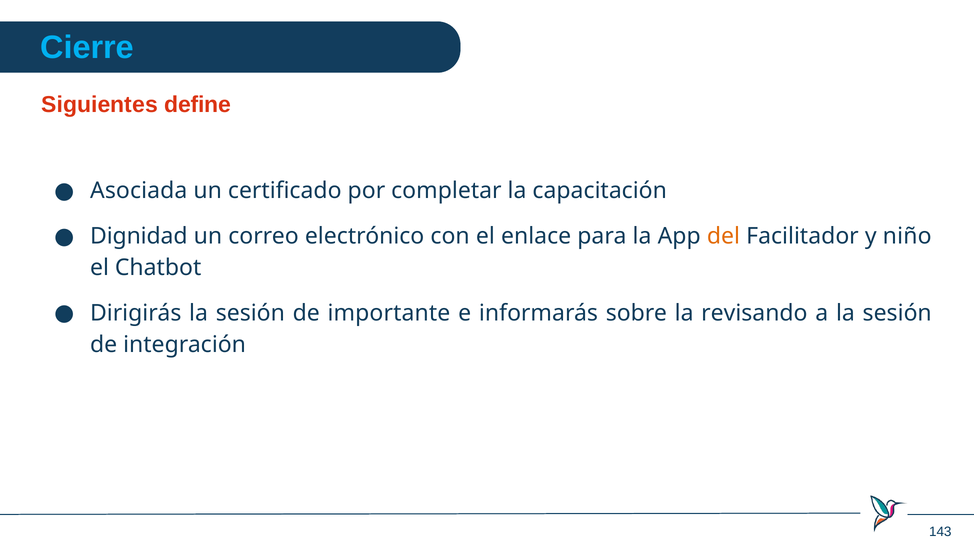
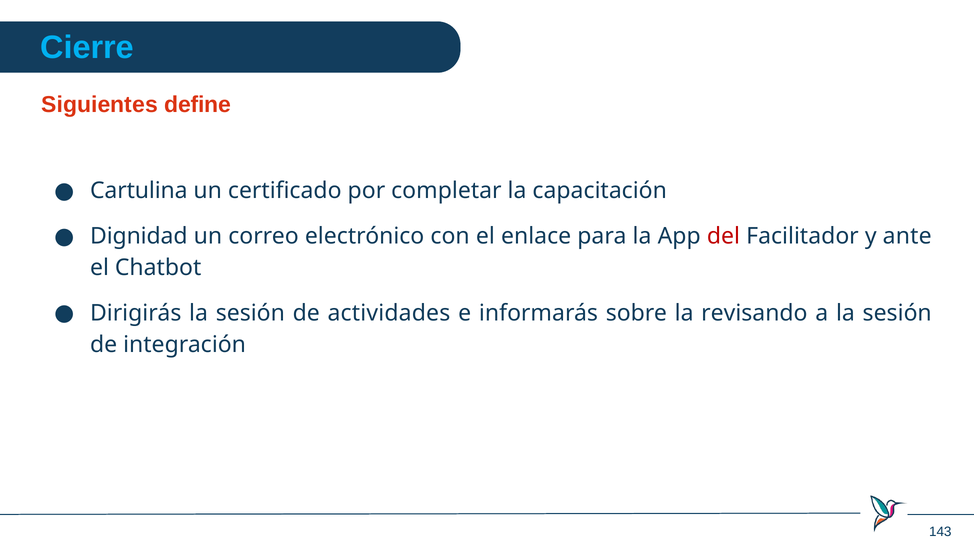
Asociada: Asociada -> Cartulina (139, 191)
del colour: orange -> red (723, 236)
niño: niño -> ante (907, 236)
importante: importante -> actividades (389, 313)
